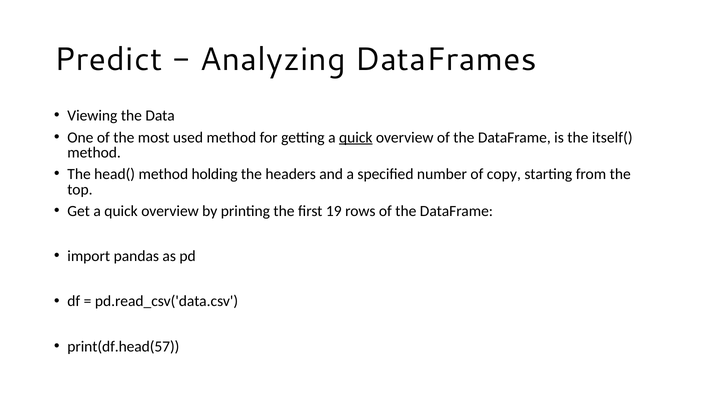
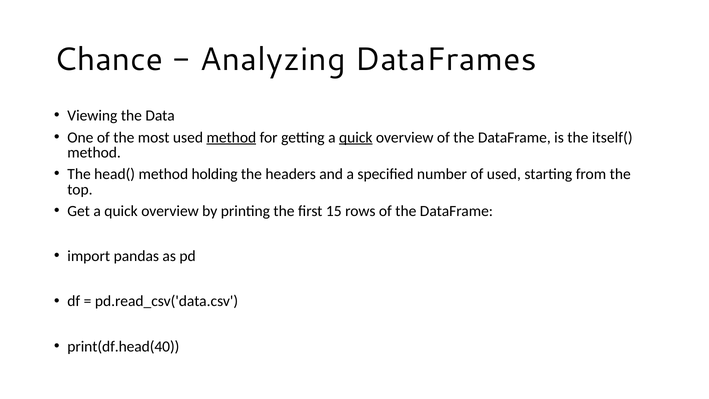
Predict: Predict -> Chance (109, 60)
method underline: none -> present (231, 137)
of copy: copy -> used (504, 174)
19: 19 -> 15 (334, 211)
print(df.head(57: print(df.head(57 -> print(df.head(40 (123, 346)
